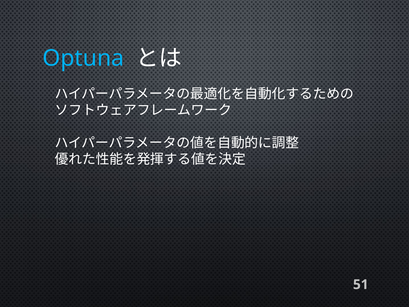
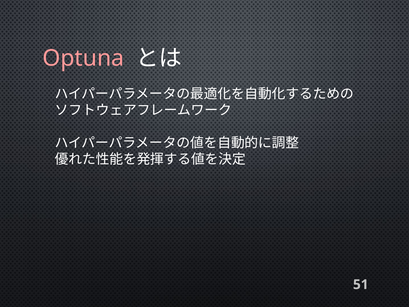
Optuna colour: light blue -> pink (83, 58)
